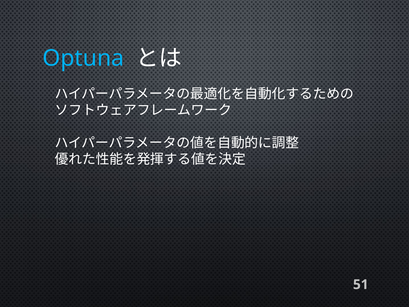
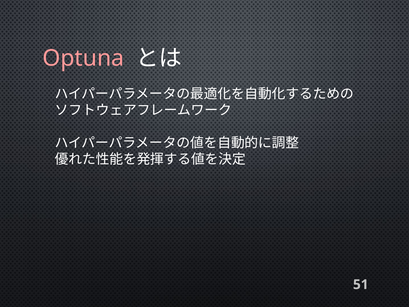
Optuna colour: light blue -> pink (83, 58)
